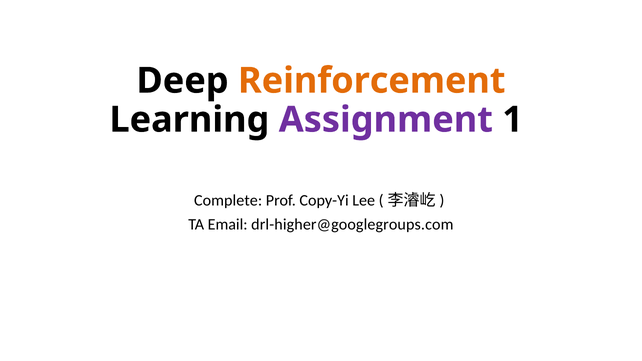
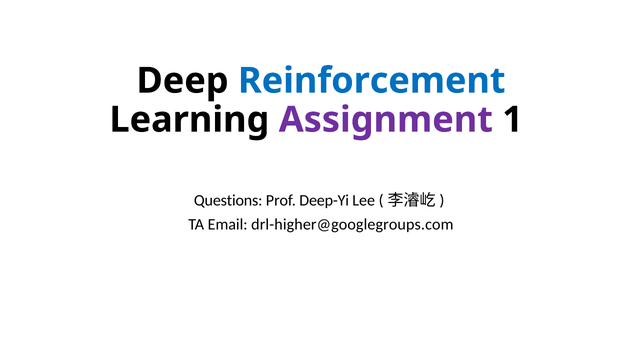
Reinforcement colour: orange -> blue (372, 81)
Complete: Complete -> Questions (228, 201)
Copy-Yi: Copy-Yi -> Deep-Yi (324, 201)
